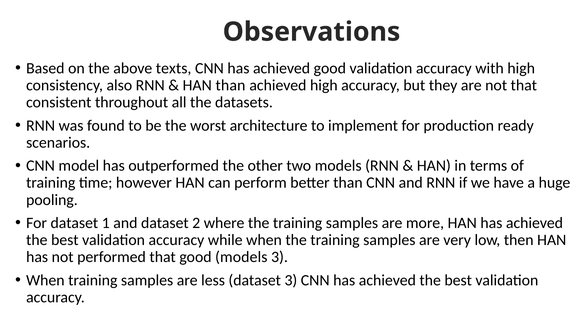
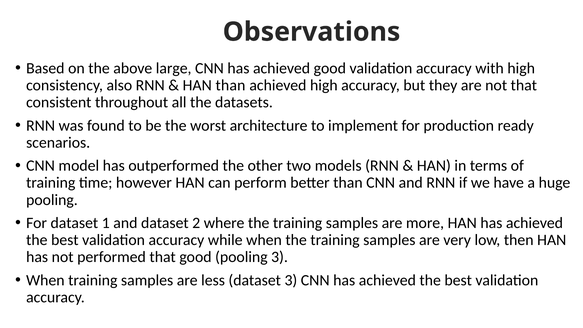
texts: texts -> large (174, 68)
good models: models -> pooling (241, 257)
